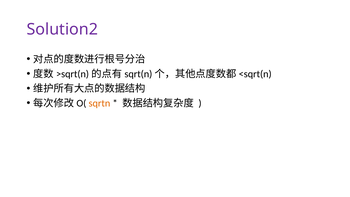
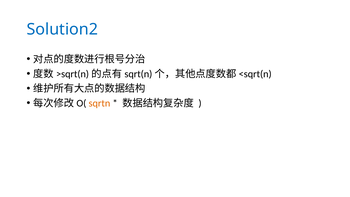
Solution2 colour: purple -> blue (62, 29)
